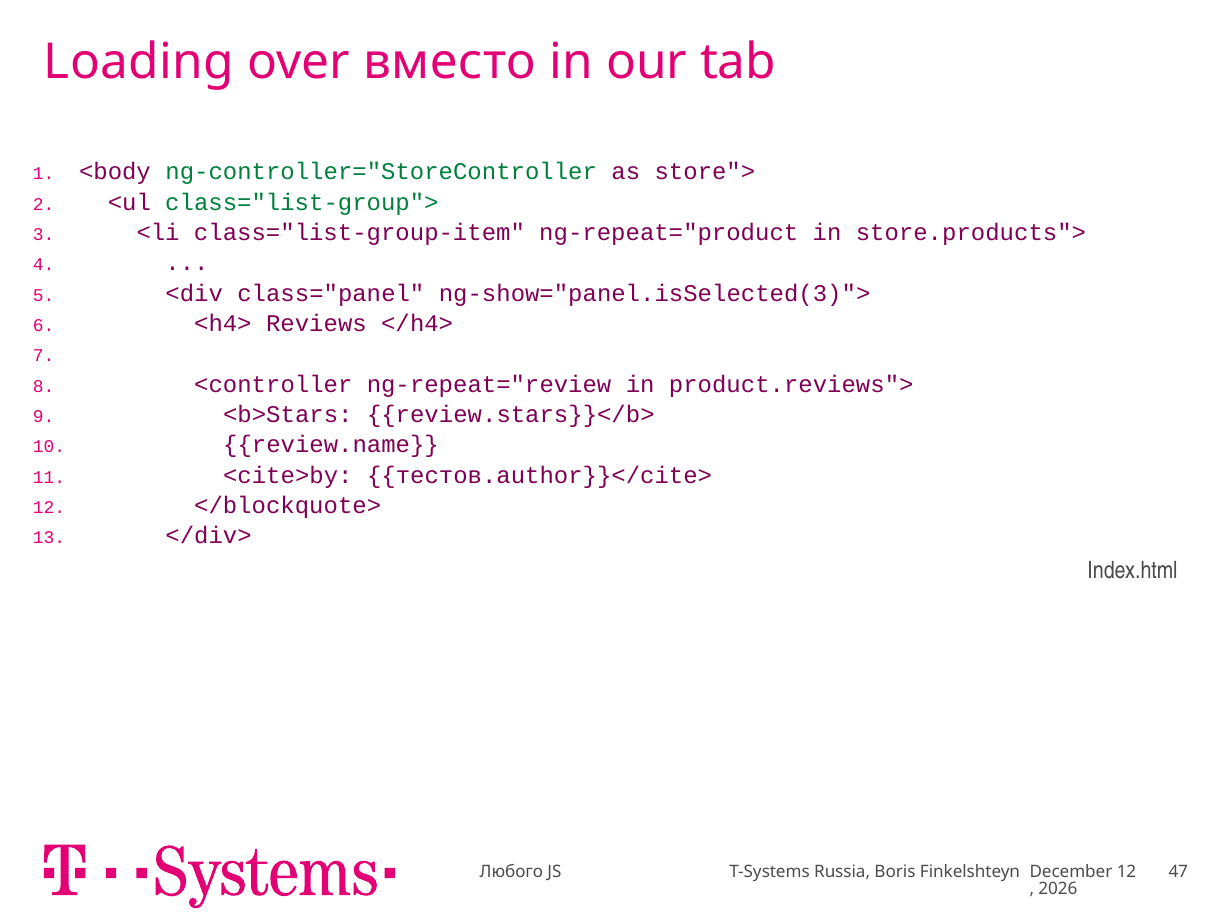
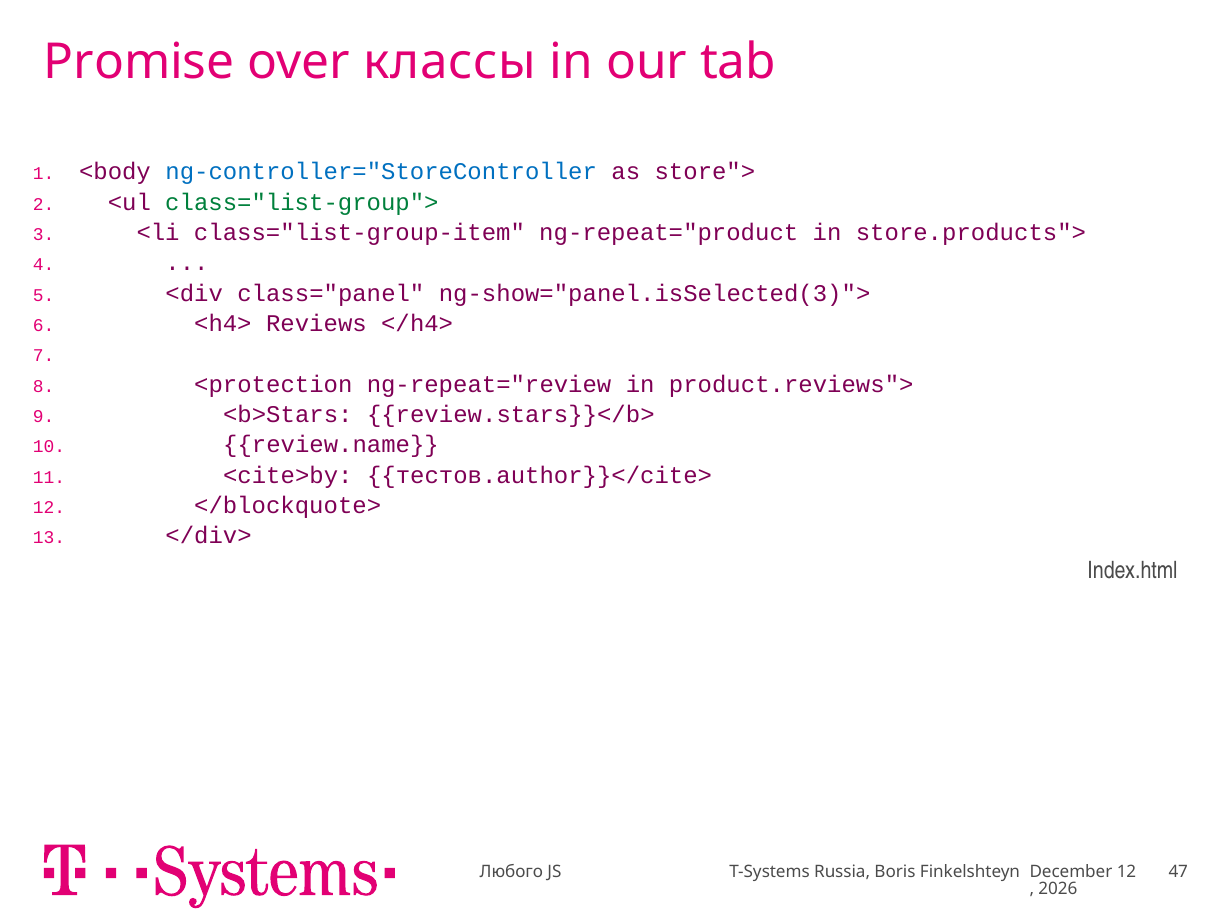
Loading: Loading -> Promise (139, 62)
вместо: вместо -> классы (450, 62)
ng-controller="StoreController colour: green -> blue (381, 172)
<controller: <controller -> <protection (273, 384)
